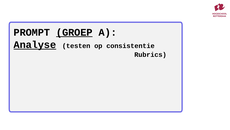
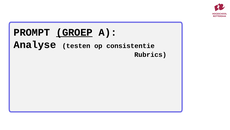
Analyse underline: present -> none (35, 45)
